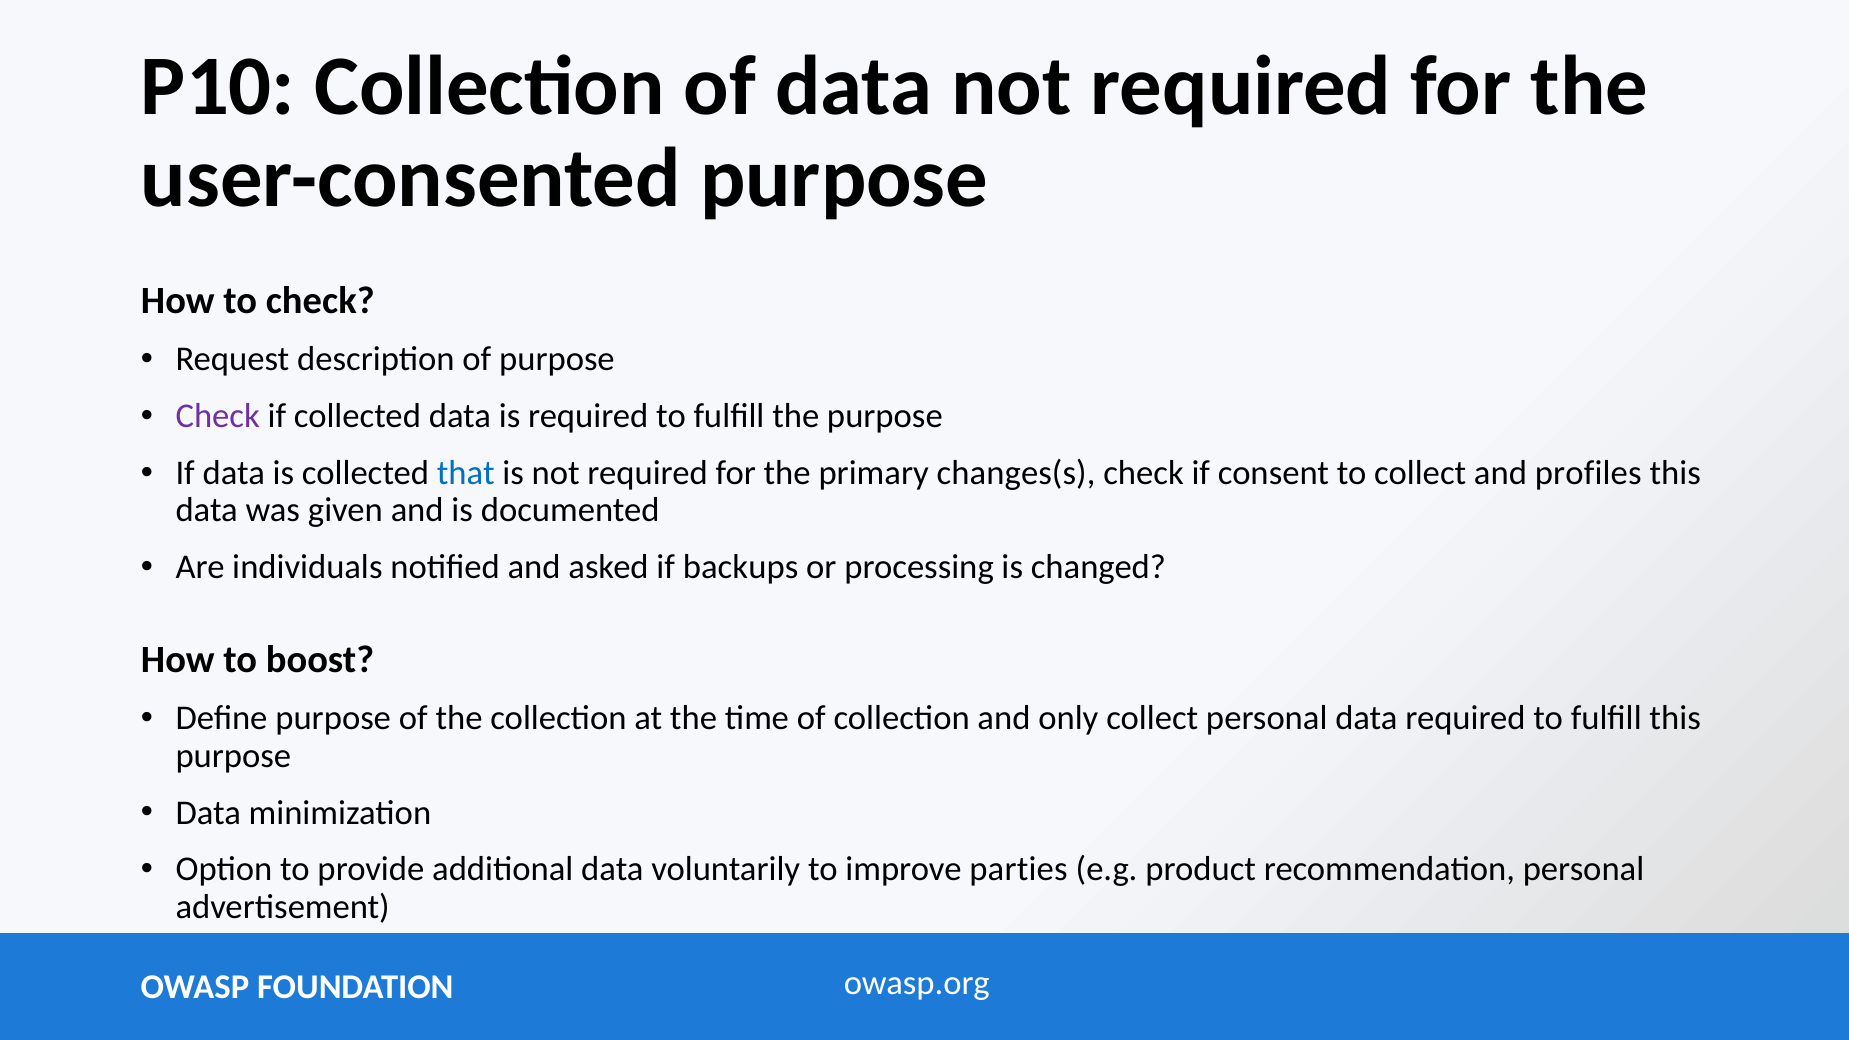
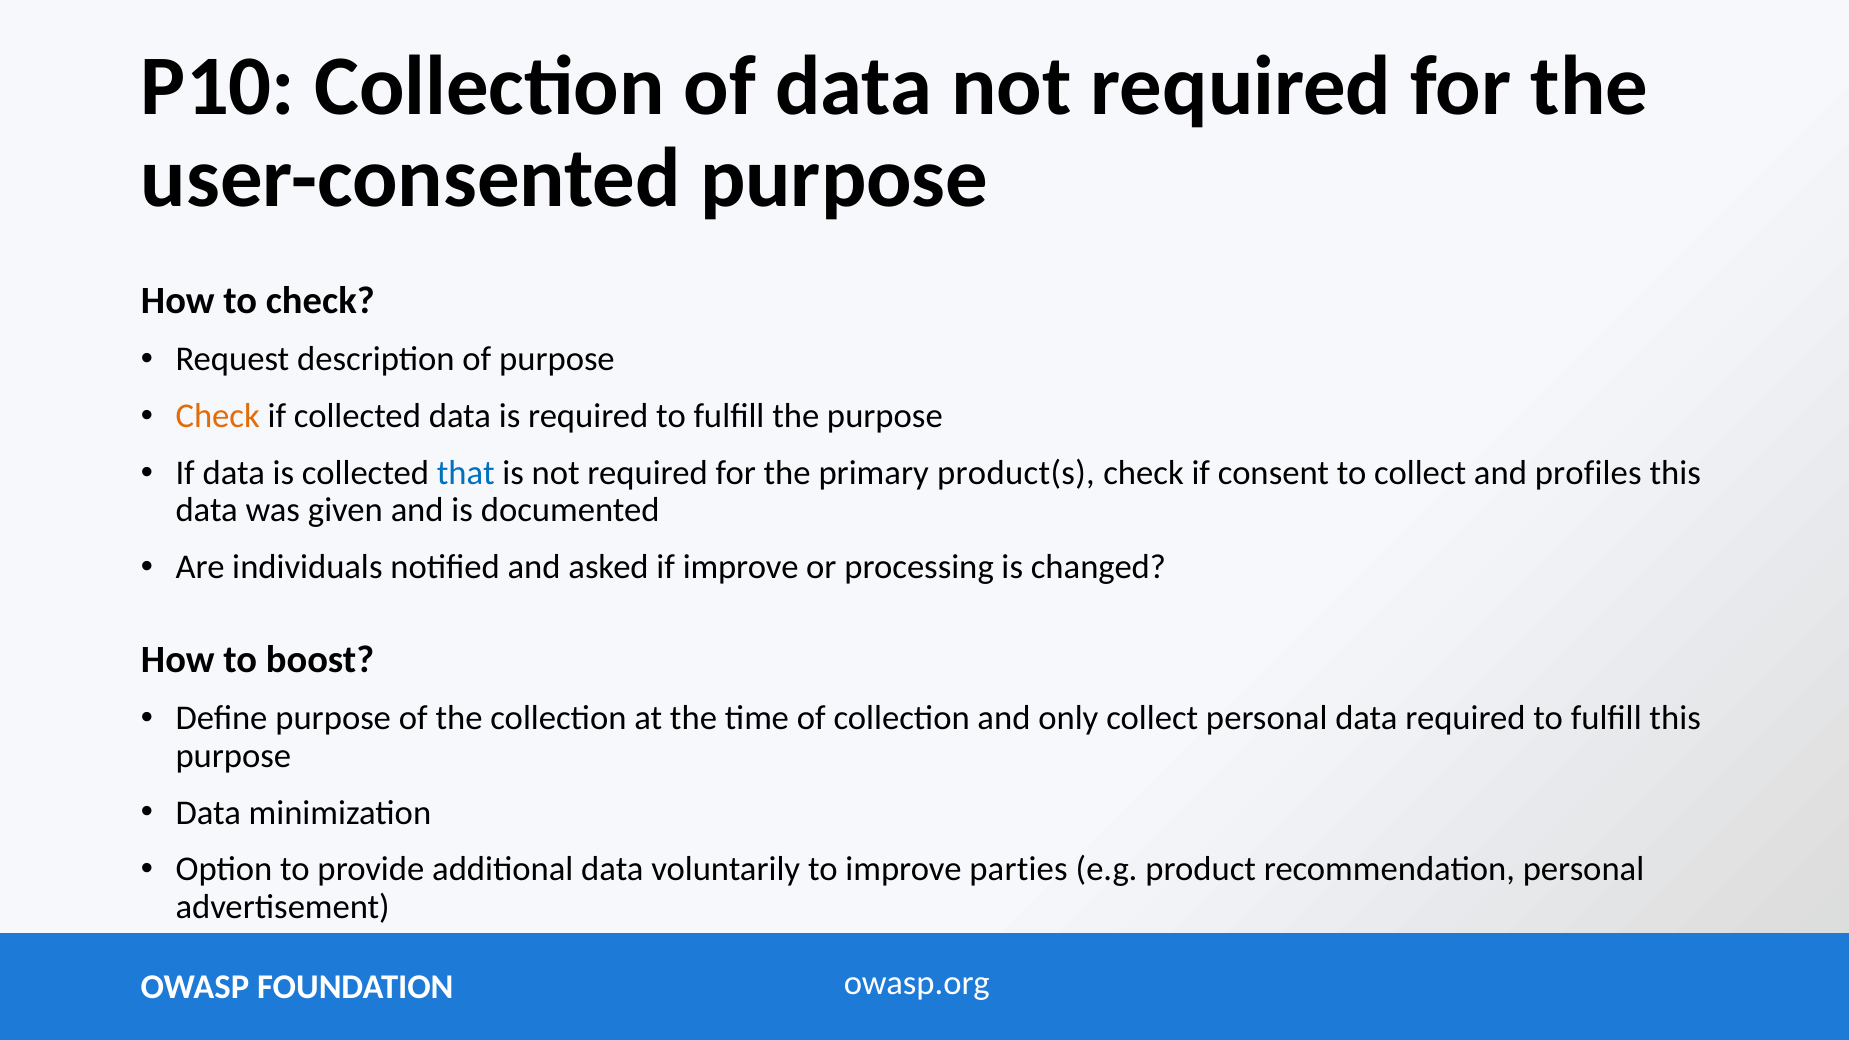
Check colour: purple -> orange (218, 416)
changes(s: changes(s -> product(s (1016, 473)
if backups: backups -> improve (741, 567)
